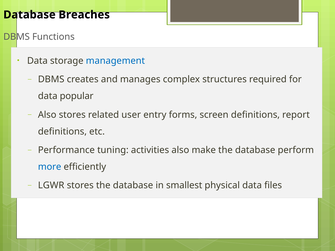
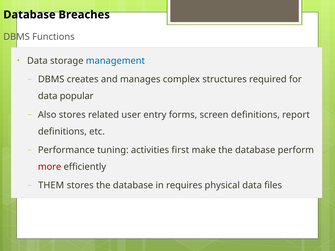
activities also: also -> first (180, 150)
more colour: blue -> red (50, 167)
LGWR: LGWR -> THEM (51, 186)
smallest: smallest -> requires (184, 186)
